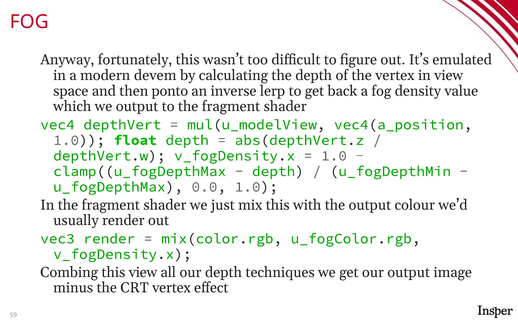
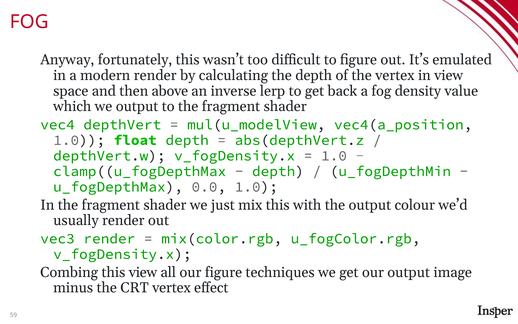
modern devem: devem -> render (155, 75)
ponto: ponto -> above (170, 91)
our depth: depth -> figure (224, 272)
